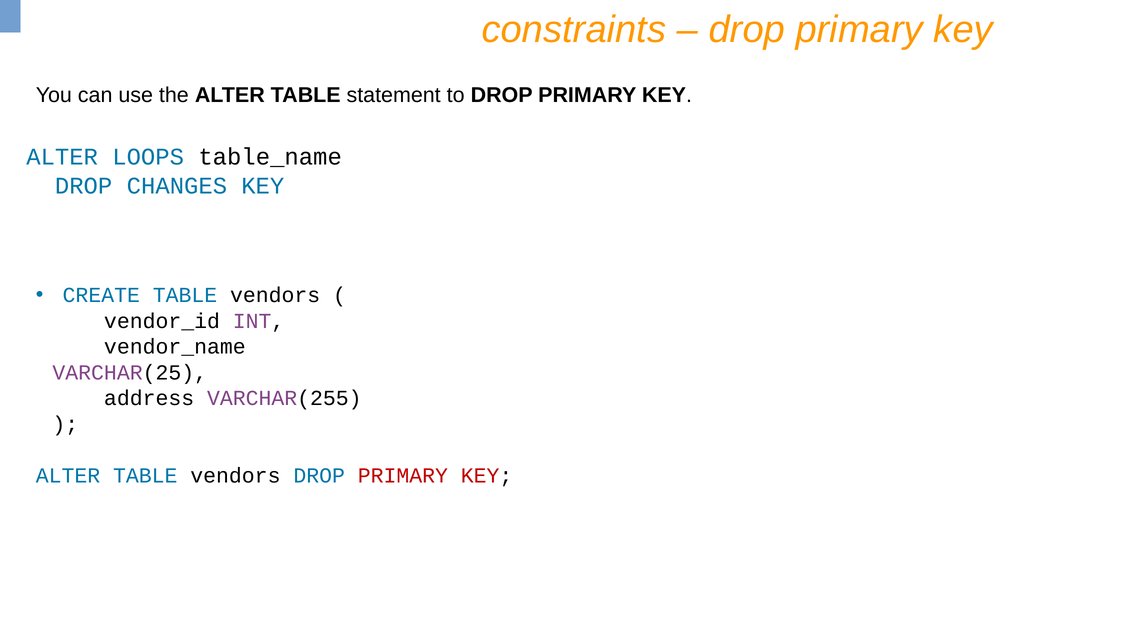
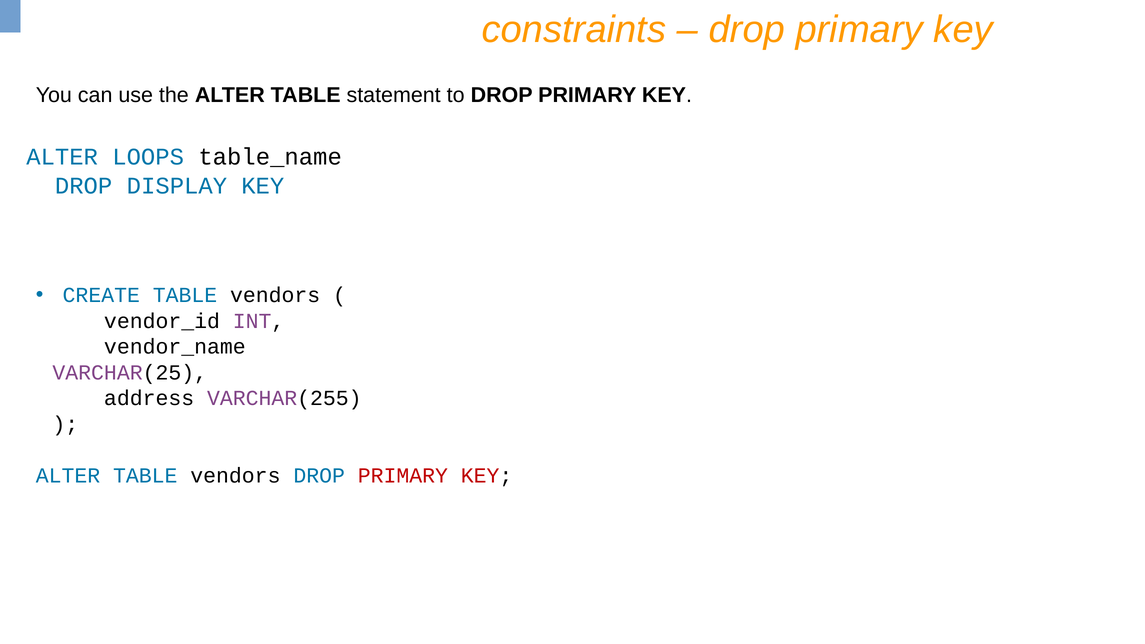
CHANGES: CHANGES -> DISPLAY (177, 186)
